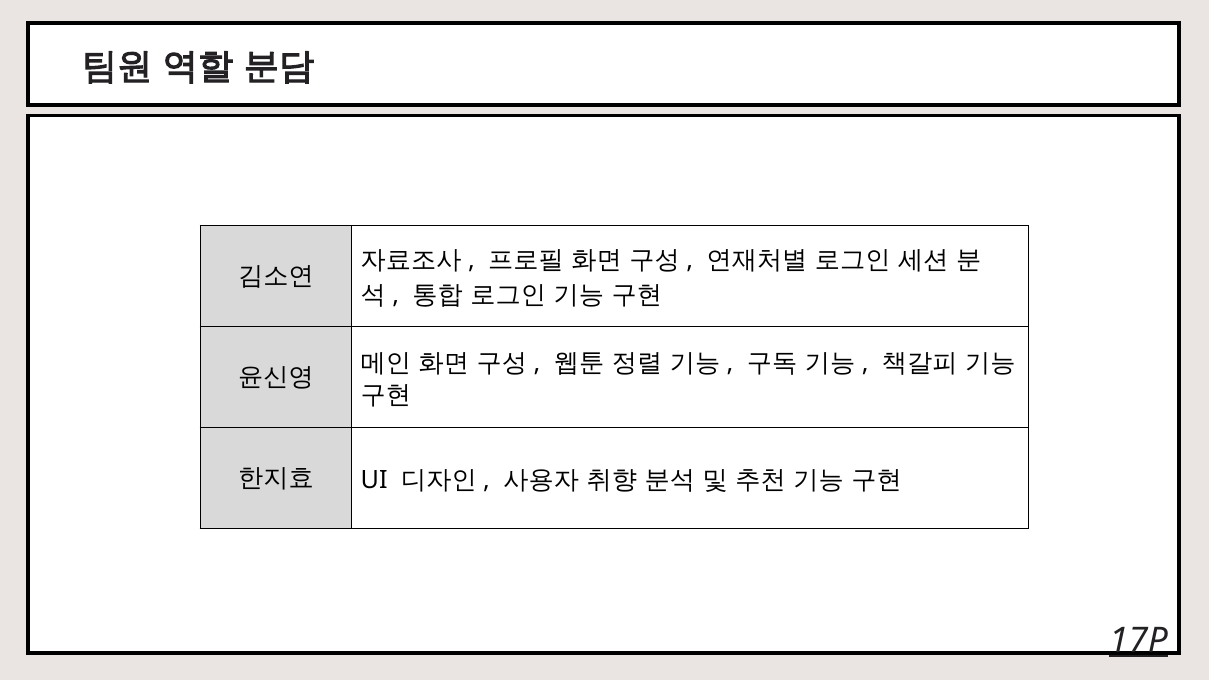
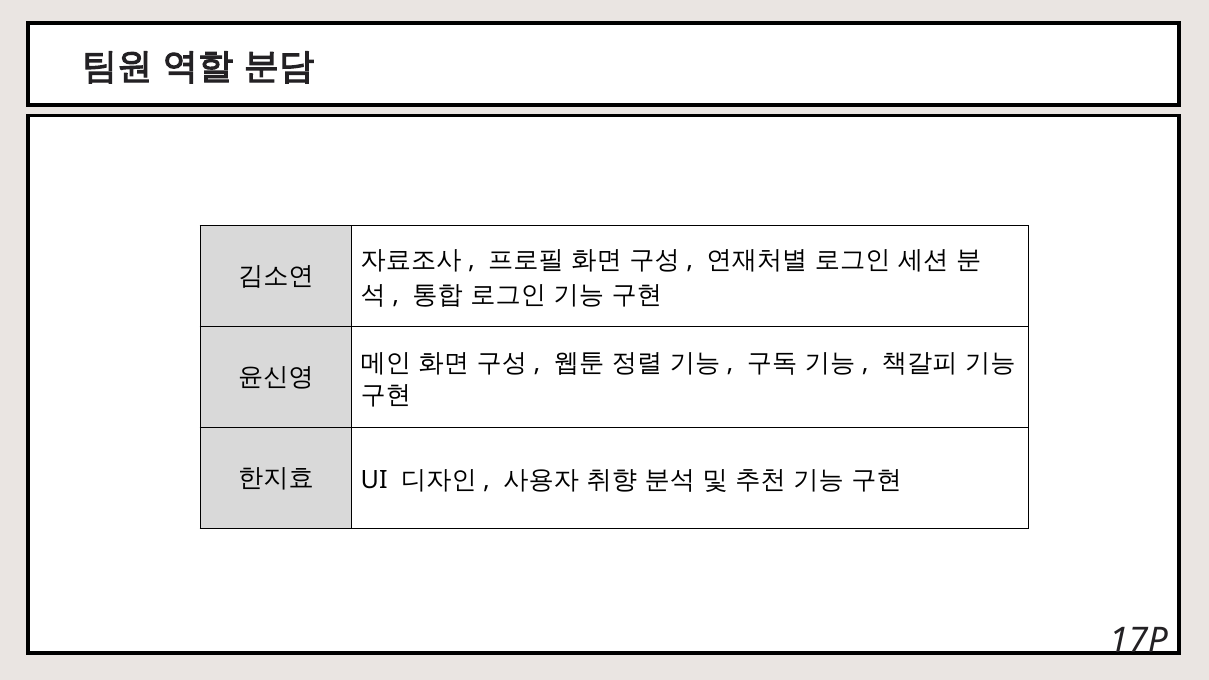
17P underline: present -> none (1139, 641)
